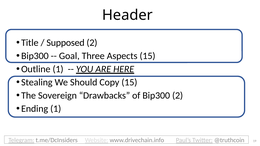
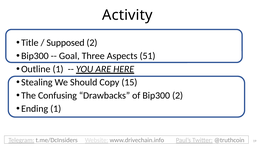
Header: Header -> Activity (127, 15)
Aspects 15: 15 -> 51 (148, 56)
Sovereign: Sovereign -> Confusing (57, 96)
